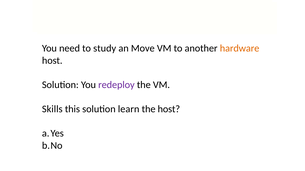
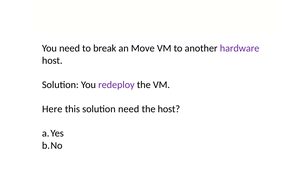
study: study -> break (105, 48)
hardware colour: orange -> purple (240, 48)
Skills: Skills -> Here (52, 109)
solution learn: learn -> need (129, 109)
